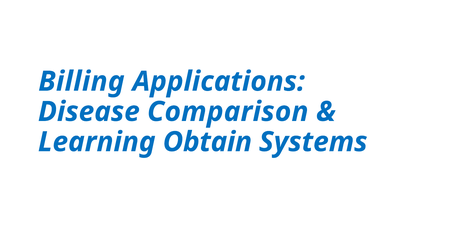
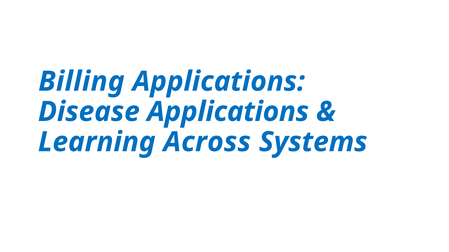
Disease Comparison: Comparison -> Applications (228, 112)
Obtain: Obtain -> Across (207, 142)
